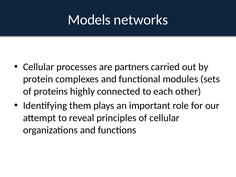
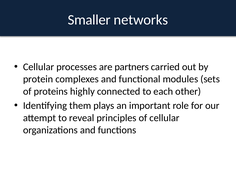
Models: Models -> Smaller (89, 20)
